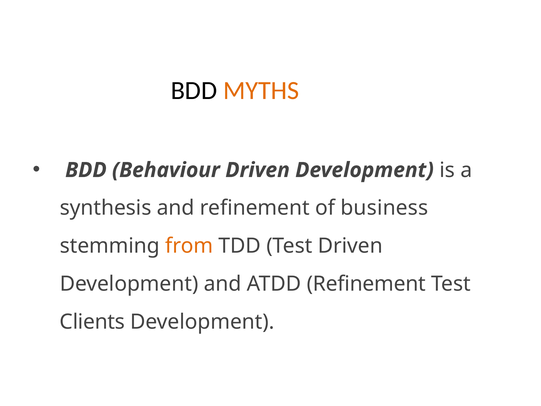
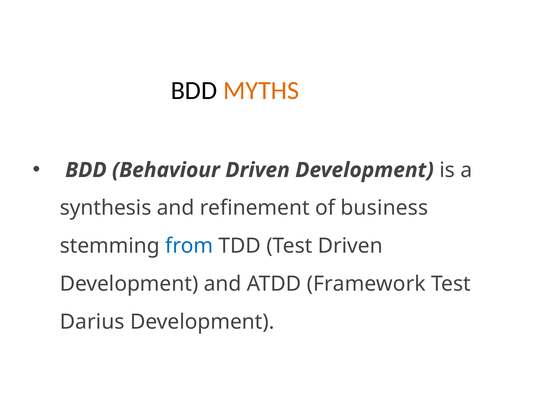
from colour: orange -> blue (189, 246)
ATDD Refinement: Refinement -> Framework (366, 284)
Clients: Clients -> Darius (92, 322)
